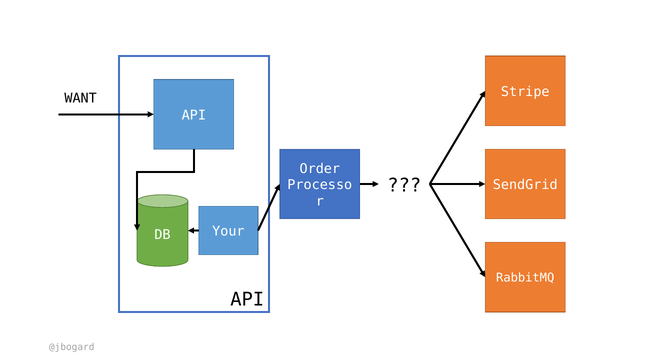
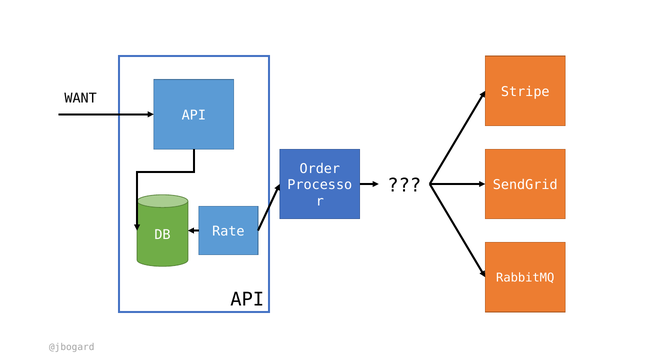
Your: Your -> Rate (228, 231)
